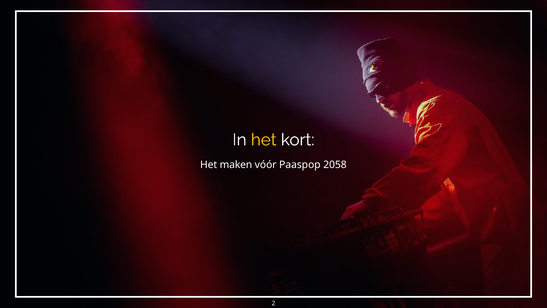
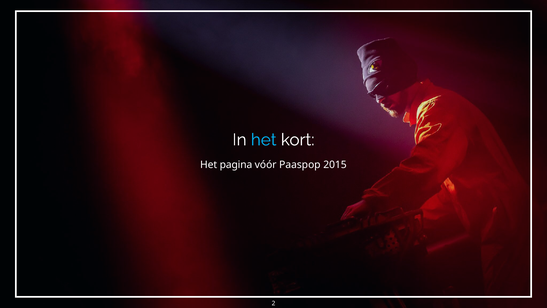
het colour: yellow -> light blue (264, 140)
maken: maken -> pagina (236, 165)
2058: 2058 -> 2015 (335, 165)
